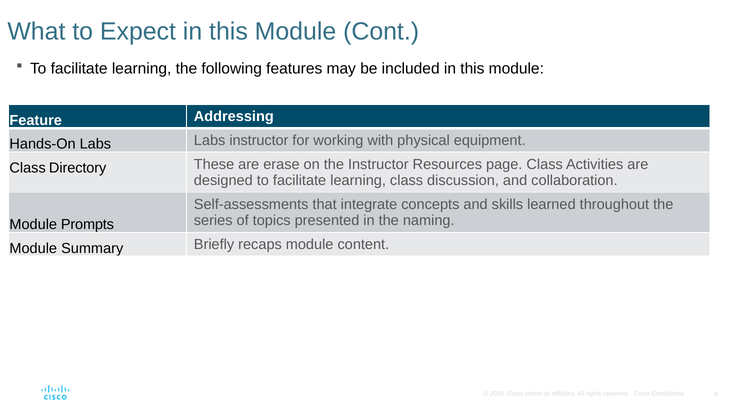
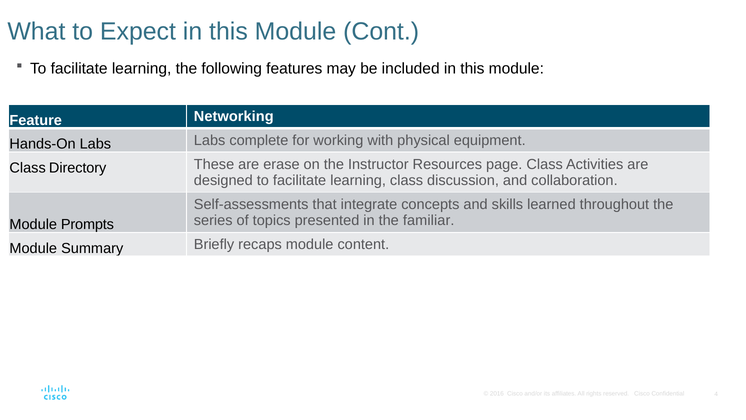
Addressing: Addressing -> Networking (234, 117)
Labs instructor: instructor -> complete (259, 140)
naming: naming -> familiar (429, 220)
